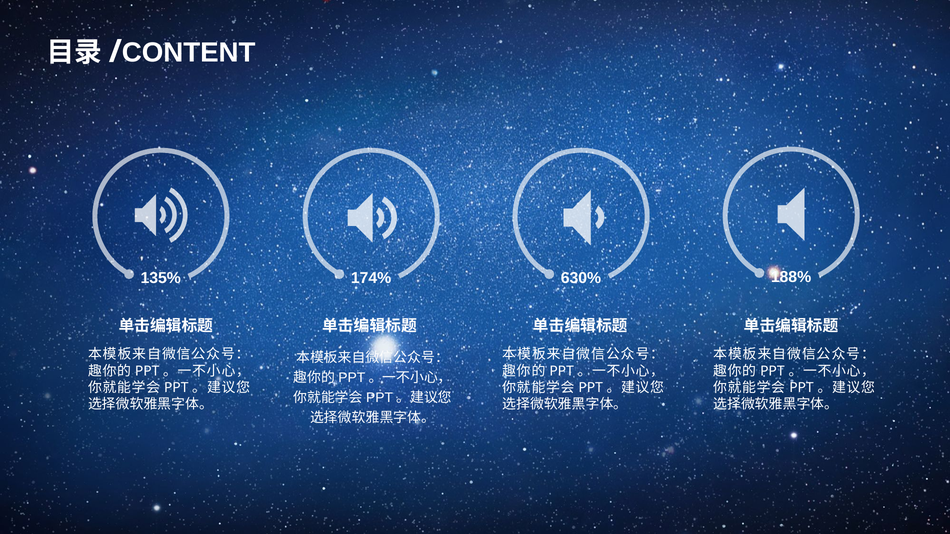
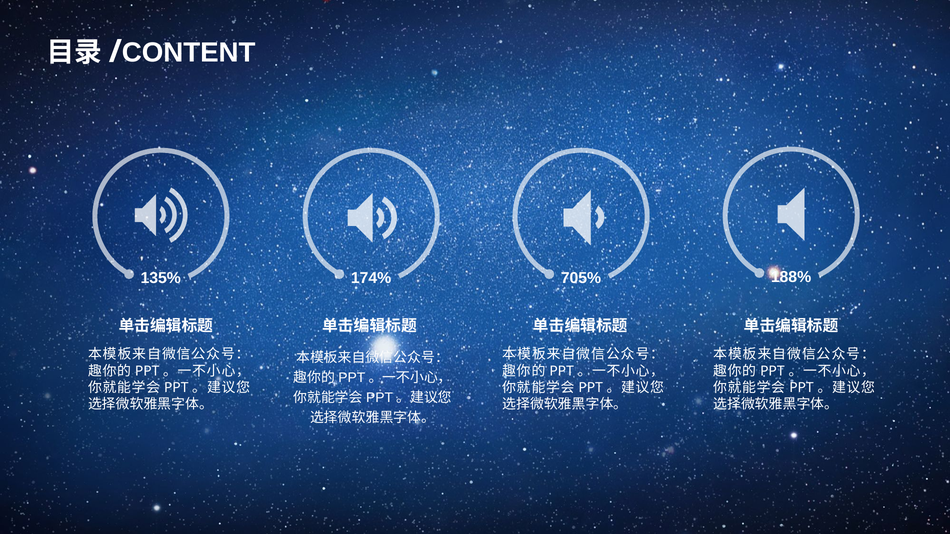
630%: 630% -> 705% (581, 278)
